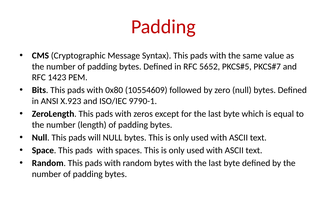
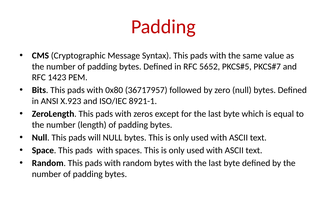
10554609: 10554609 -> 36717957 (146, 90)
9790-1: 9790-1 -> 8921-1 (143, 101)
